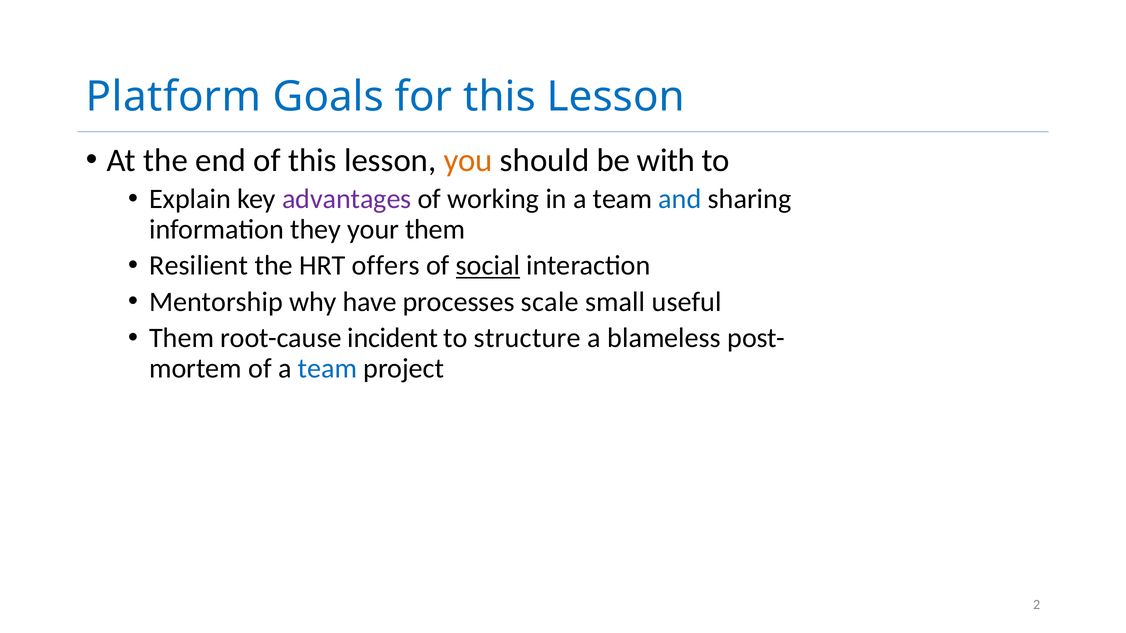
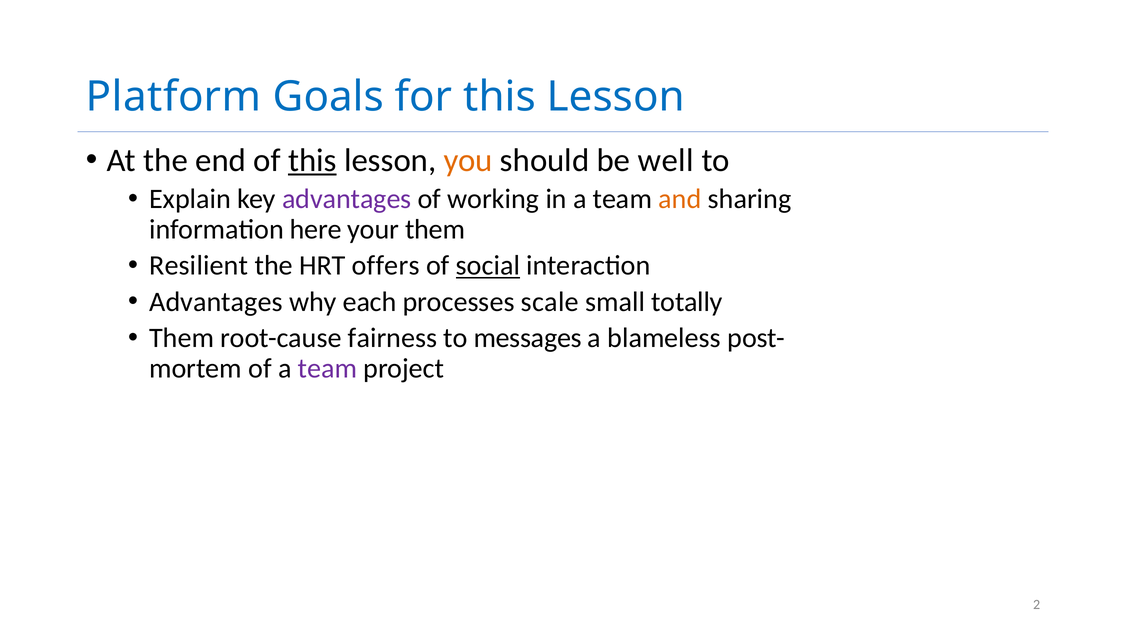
this underline: none -> present (312, 160)
with: with -> well (666, 160)
and colour: blue -> orange (680, 199)
they: they -> here (316, 230)
Mentorship: Mentorship -> Advantages (216, 302)
have: have -> each (370, 302)
useful: useful -> totally (687, 302)
incident: incident -> fairness (393, 338)
structure: structure -> messages (528, 338)
team colour: blue -> purple (327, 369)
